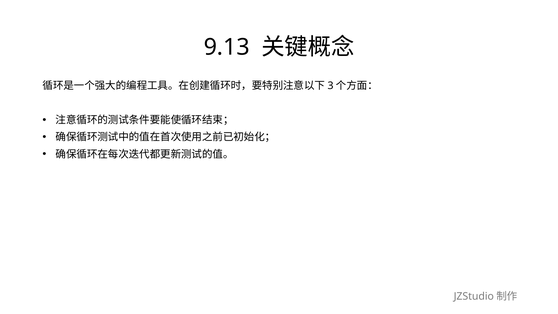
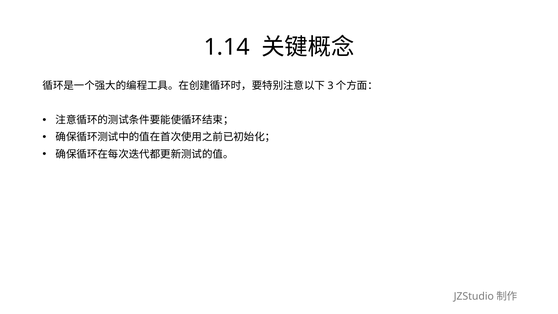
9.13: 9.13 -> 1.14 (227, 47)
